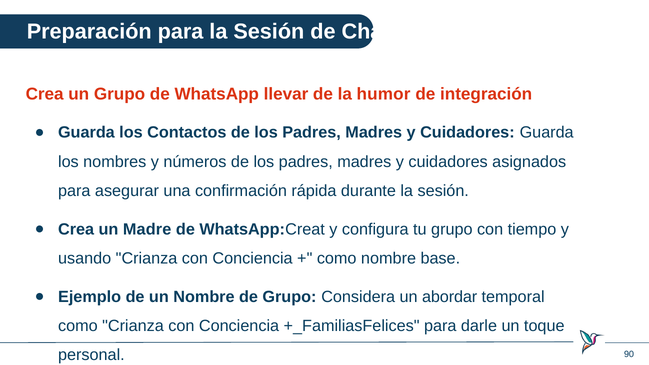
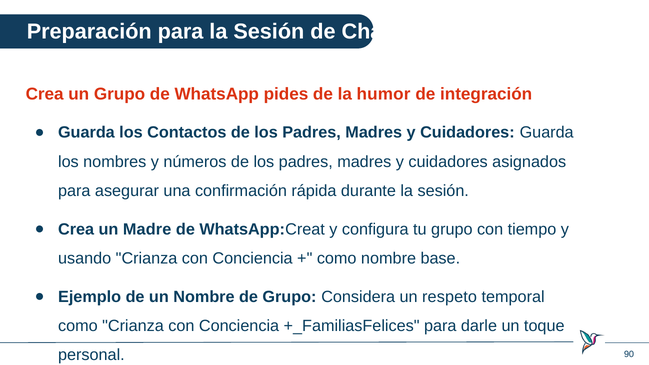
llevar: llevar -> pides (286, 94)
abordar: abordar -> respeto (450, 297)
